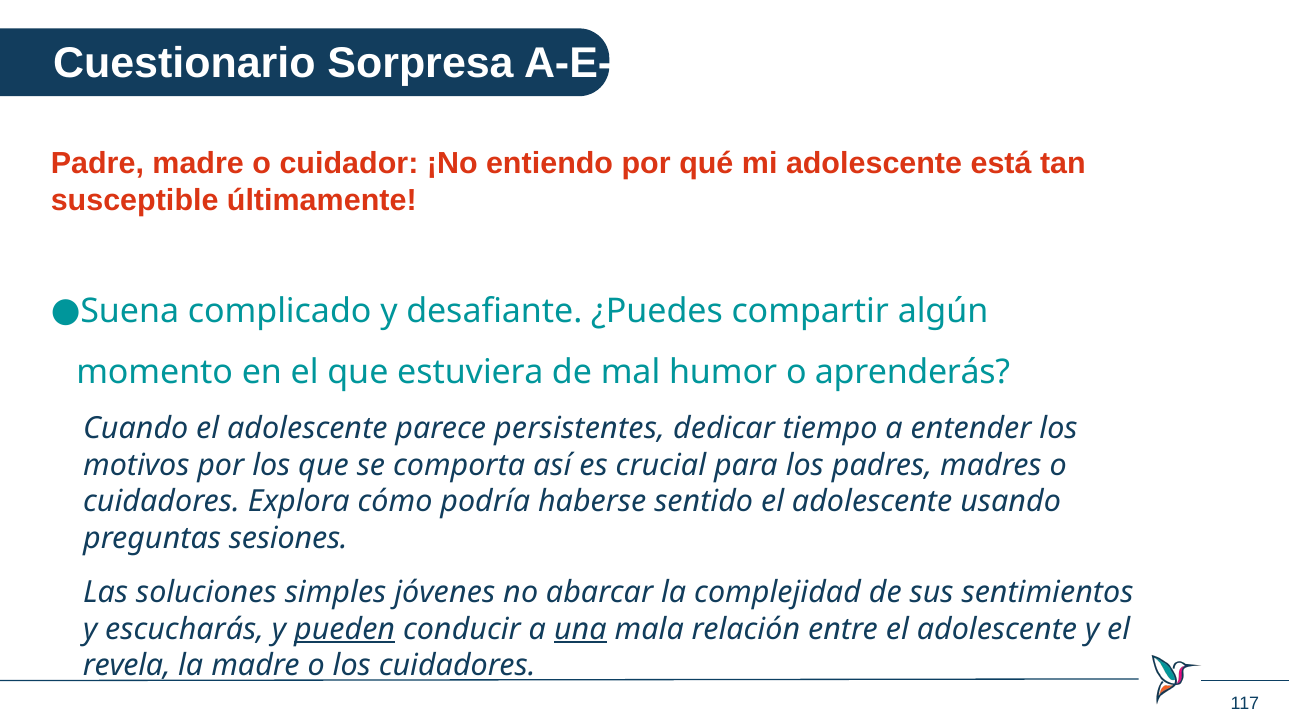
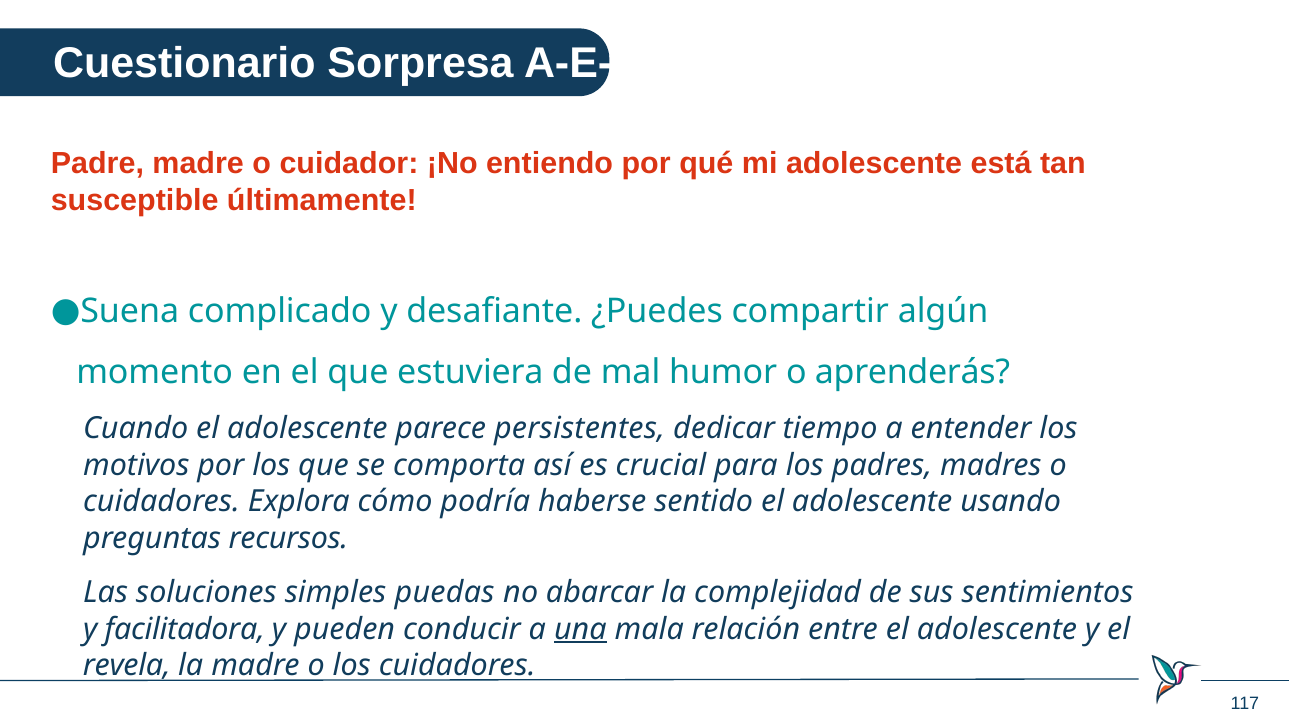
sesiones: sesiones -> recursos (288, 538)
jóvenes: jóvenes -> puedas (445, 593)
escucharás: escucharás -> facilitadora (185, 629)
pueden underline: present -> none (345, 629)
